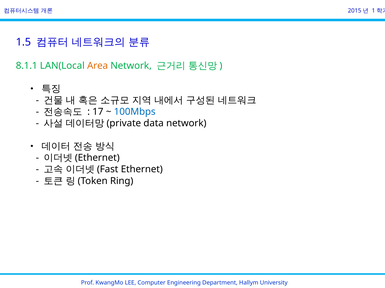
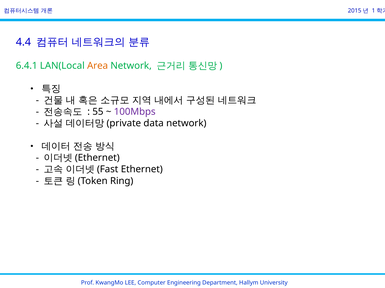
1.5: 1.5 -> 4.4 (23, 42)
8.1.1: 8.1.1 -> 6.4.1 (27, 66)
17: 17 -> 55 (98, 112)
100Mbps colour: blue -> purple (135, 112)
